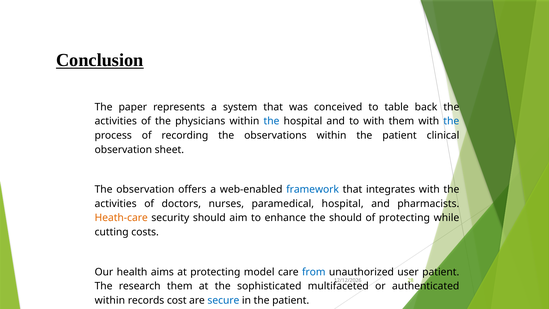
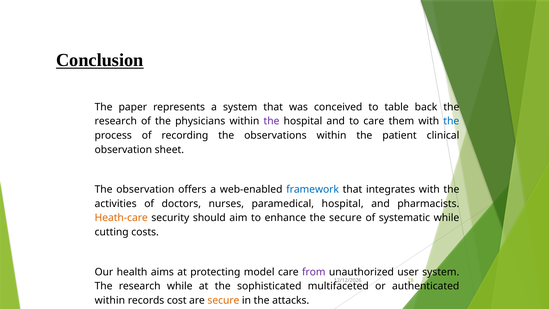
activities: activities -> research (116, 121)
the colour: blue -> purple (271, 121)
to with: with -> care (374, 121)
the should: should -> secure (345, 218)
of protecting: protecting -> systematic (404, 218)
from colour: blue -> purple (314, 272)
user patient: patient -> system (441, 272)
research them: them -> while (180, 286)
secure colour: blue -> orange (223, 300)
in the patient: patient -> attacks (291, 300)
